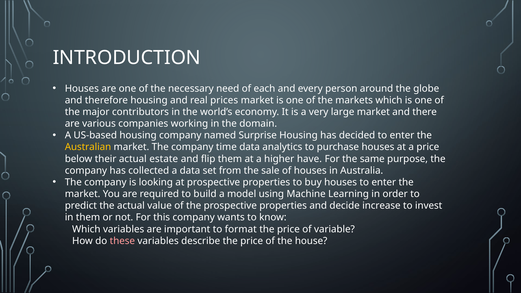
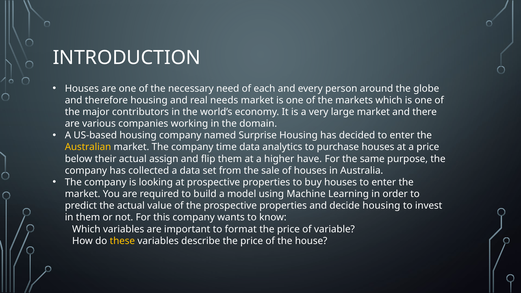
prices: prices -> needs (224, 100)
estate: estate -> assign (164, 159)
decide increase: increase -> housing (381, 206)
these colour: pink -> yellow (122, 241)
